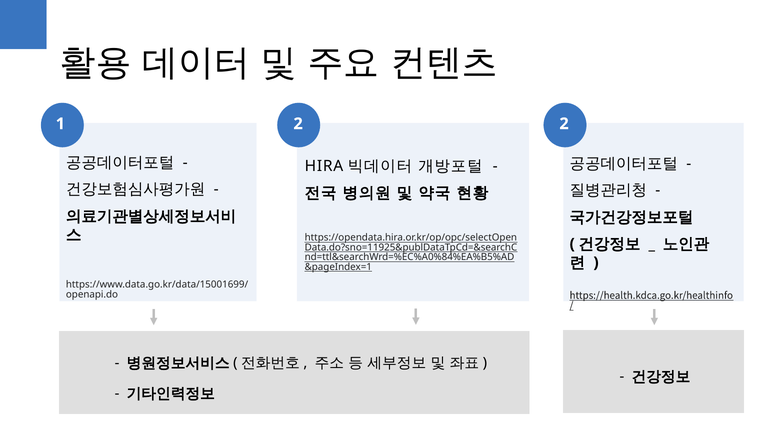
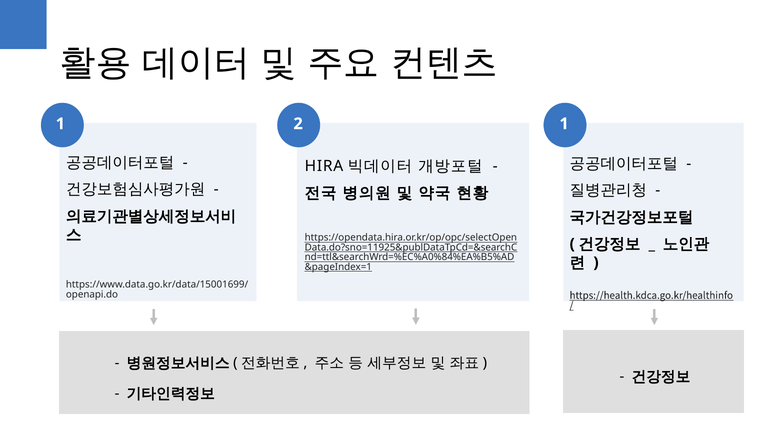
2 2: 2 -> 1 (564, 124)
